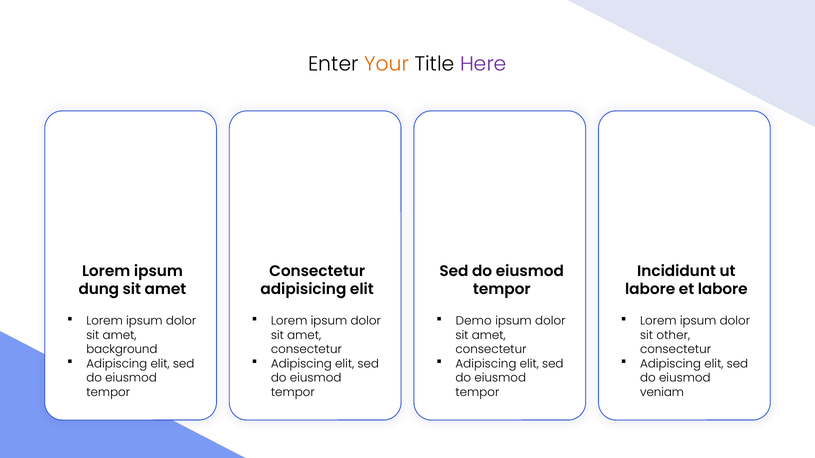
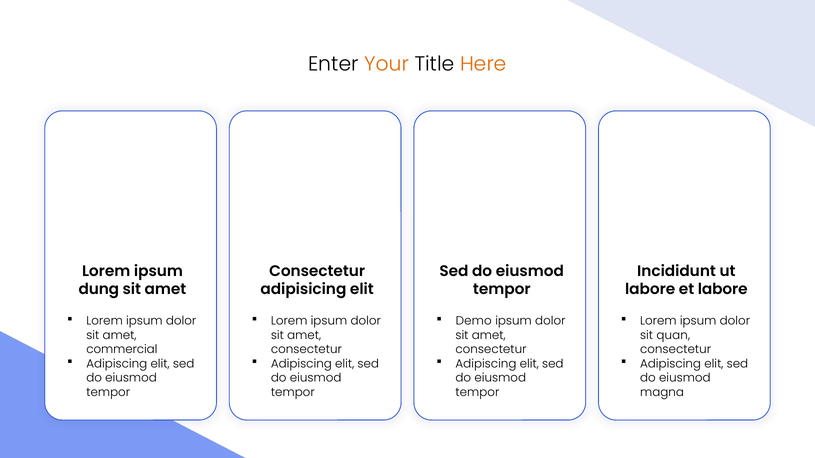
Here colour: purple -> orange (483, 64)
other: other -> quan (673, 336)
background: background -> commercial (122, 350)
veniam: veniam -> magna (662, 393)
